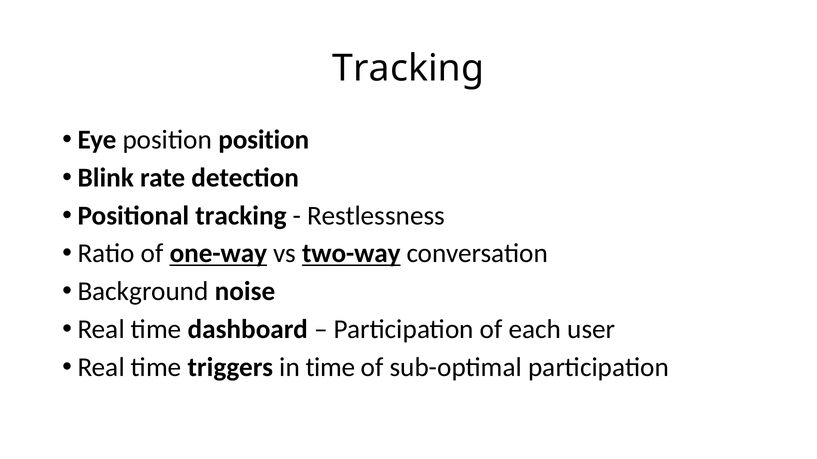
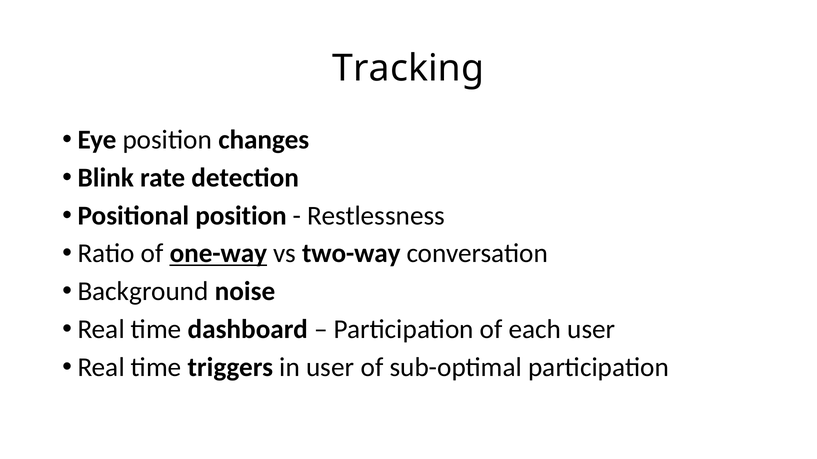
position position: position -> changes (264, 140)
Positional tracking: tracking -> position (241, 216)
two-way underline: present -> none (351, 254)
in time: time -> user (330, 368)
